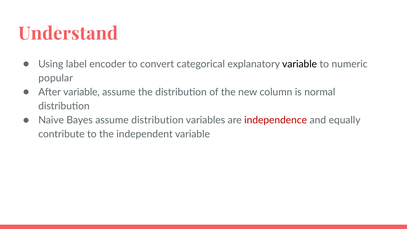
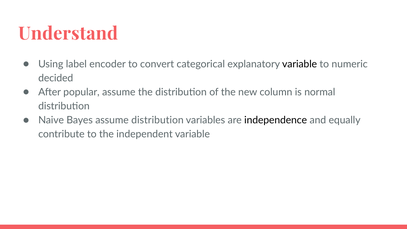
popular: popular -> decided (56, 78)
After variable: variable -> popular (81, 92)
independence colour: red -> black (276, 120)
